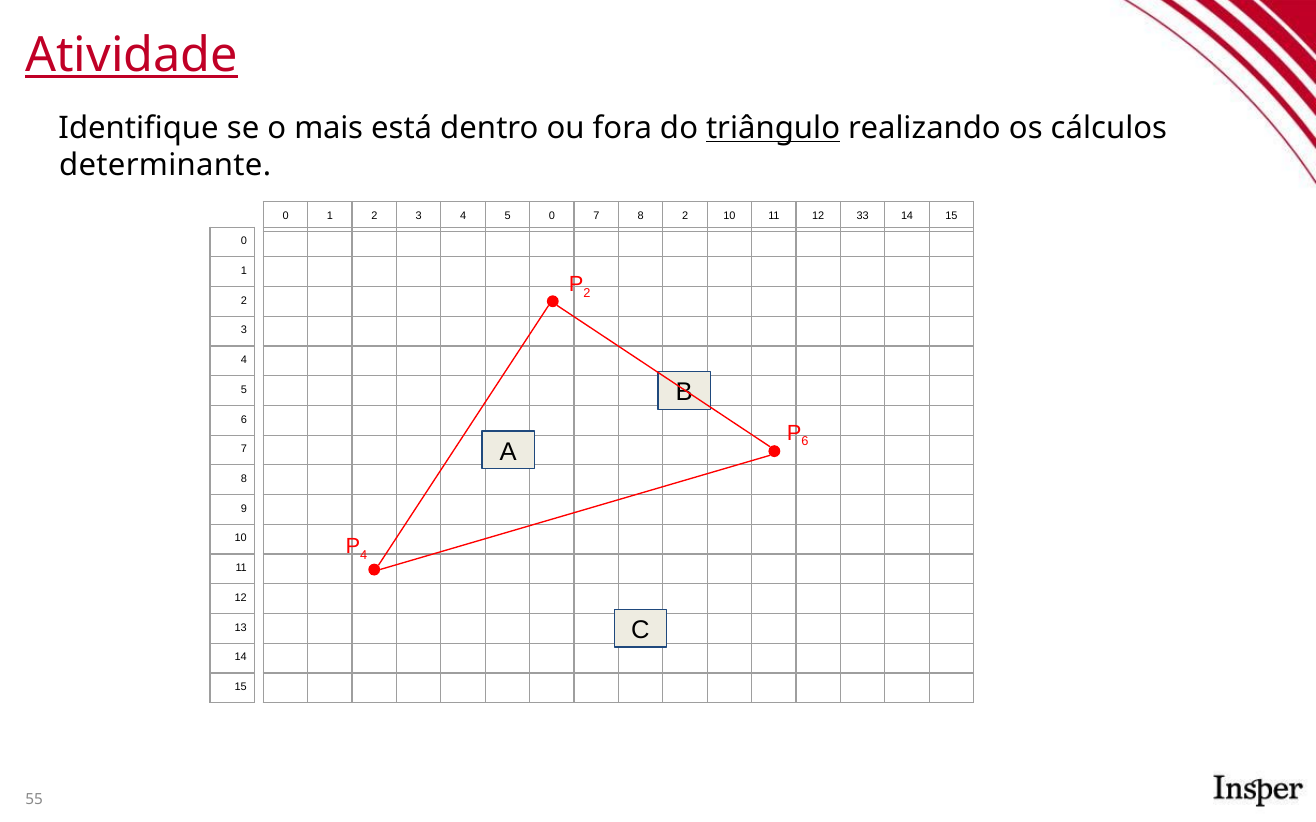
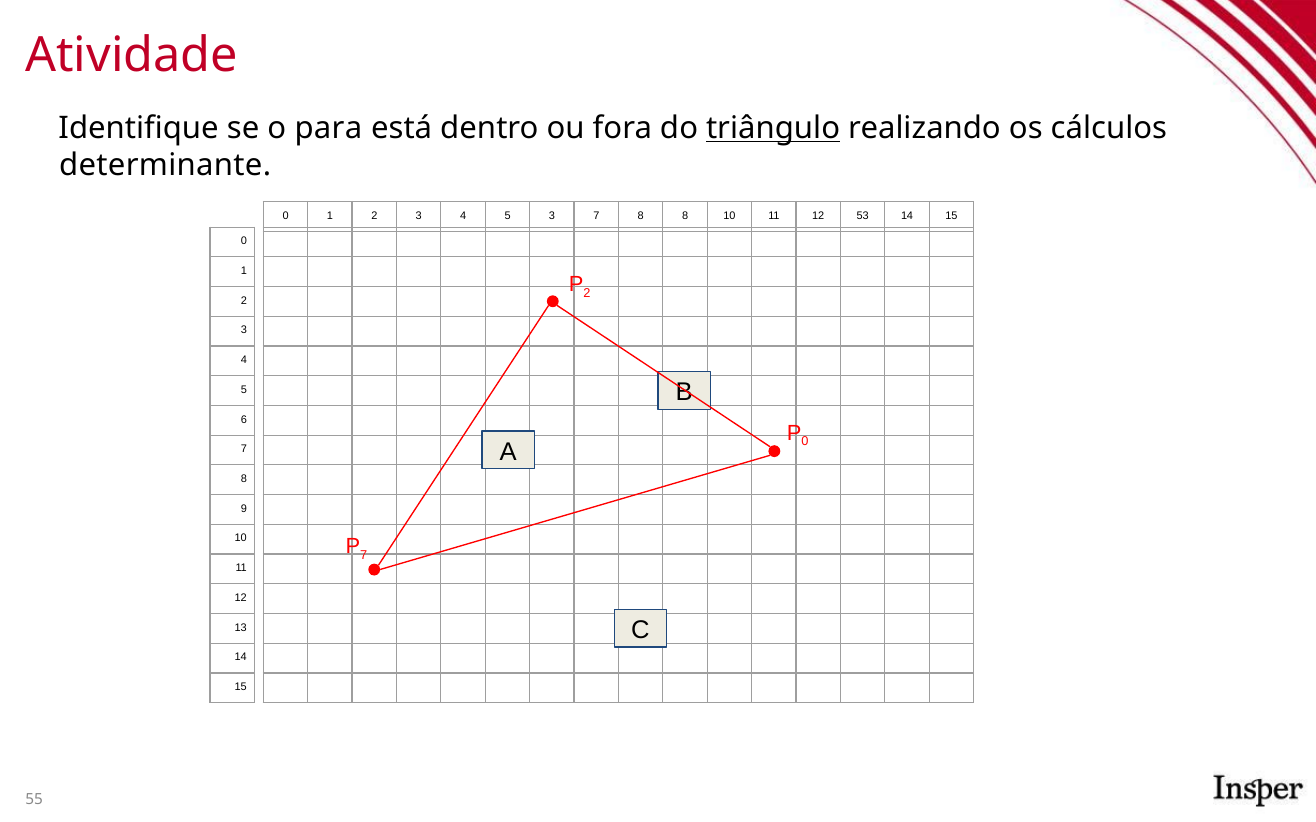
Atividade underline: present -> none (132, 56)
mais: mais -> para (328, 128)
5 0: 0 -> 3 (552, 216)
8 2: 2 -> 8 (685, 216)
33: 33 -> 53 (863, 216)
6: 6 -> 0 (805, 442)
4: 4 -> 7 (364, 556)
